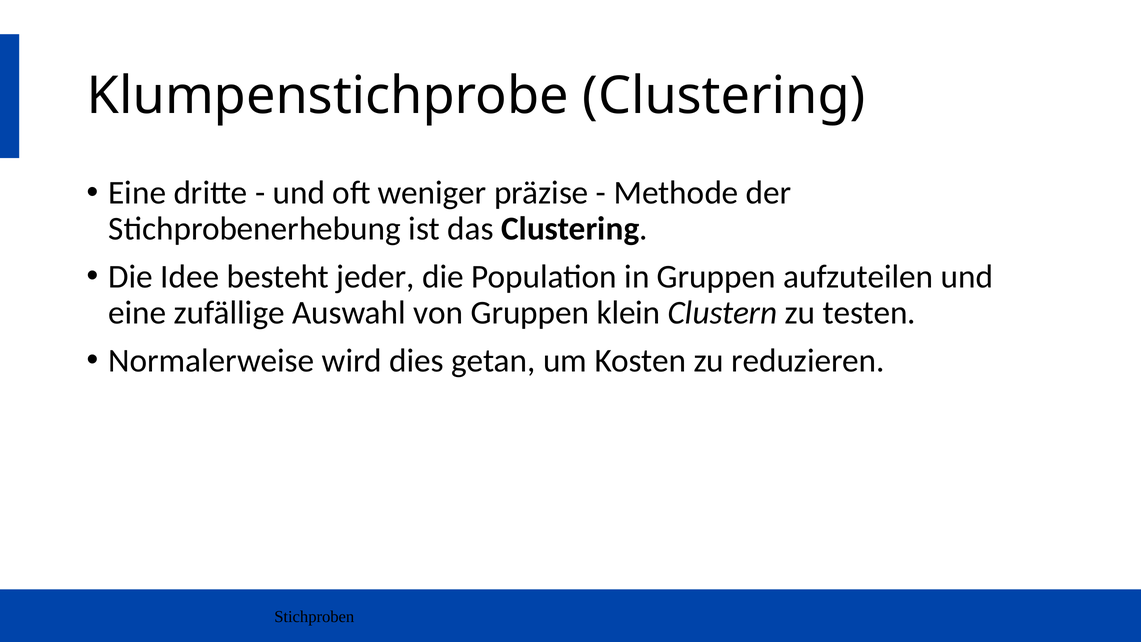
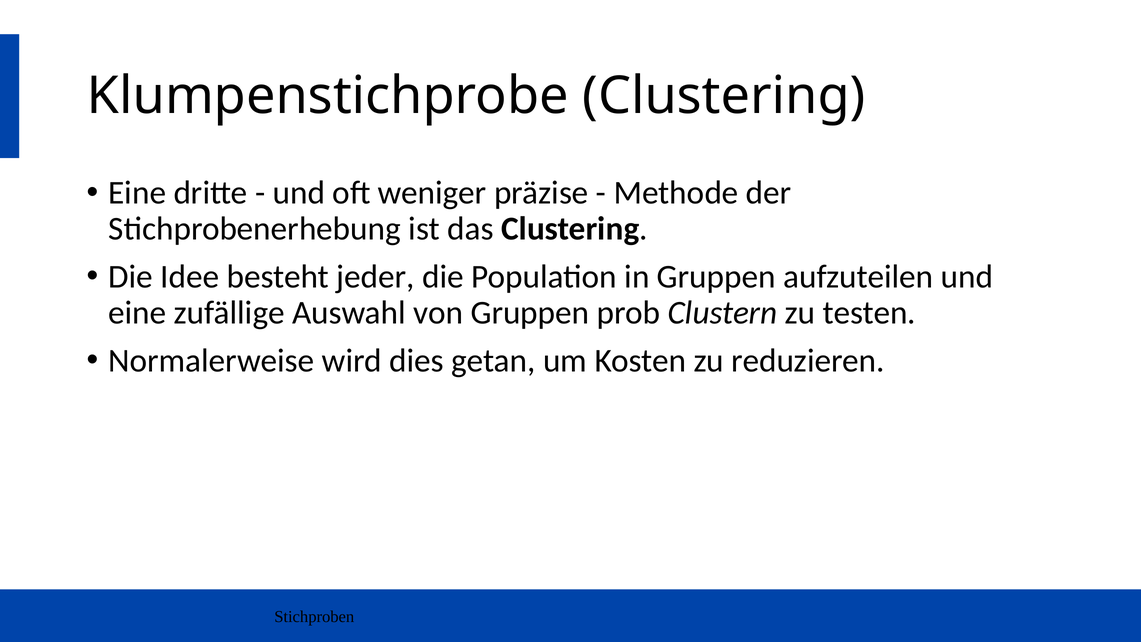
klein: klein -> prob (629, 313)
